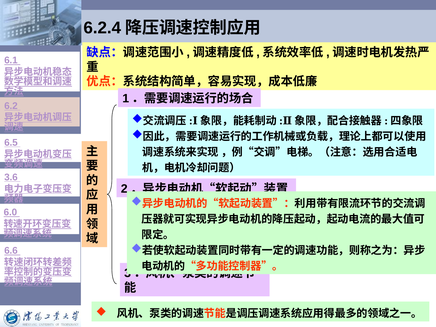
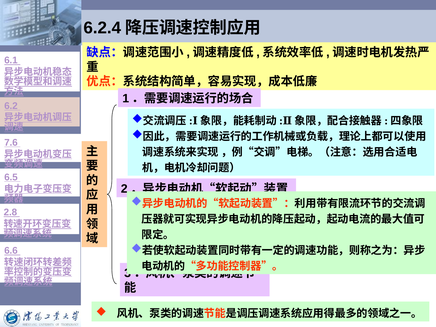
6.5: 6.5 -> 7.6 (11, 143)
3.6: 3.6 -> 6.5 (11, 177)
6.0: 6.0 -> 2.8 (10, 212)
